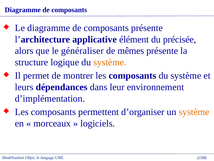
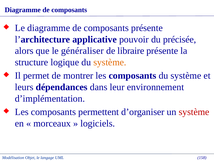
élément: élément -> pouvoir (134, 39)
mêmes: mêmes -> libraire (131, 51)
système colour: orange -> red (194, 112)
